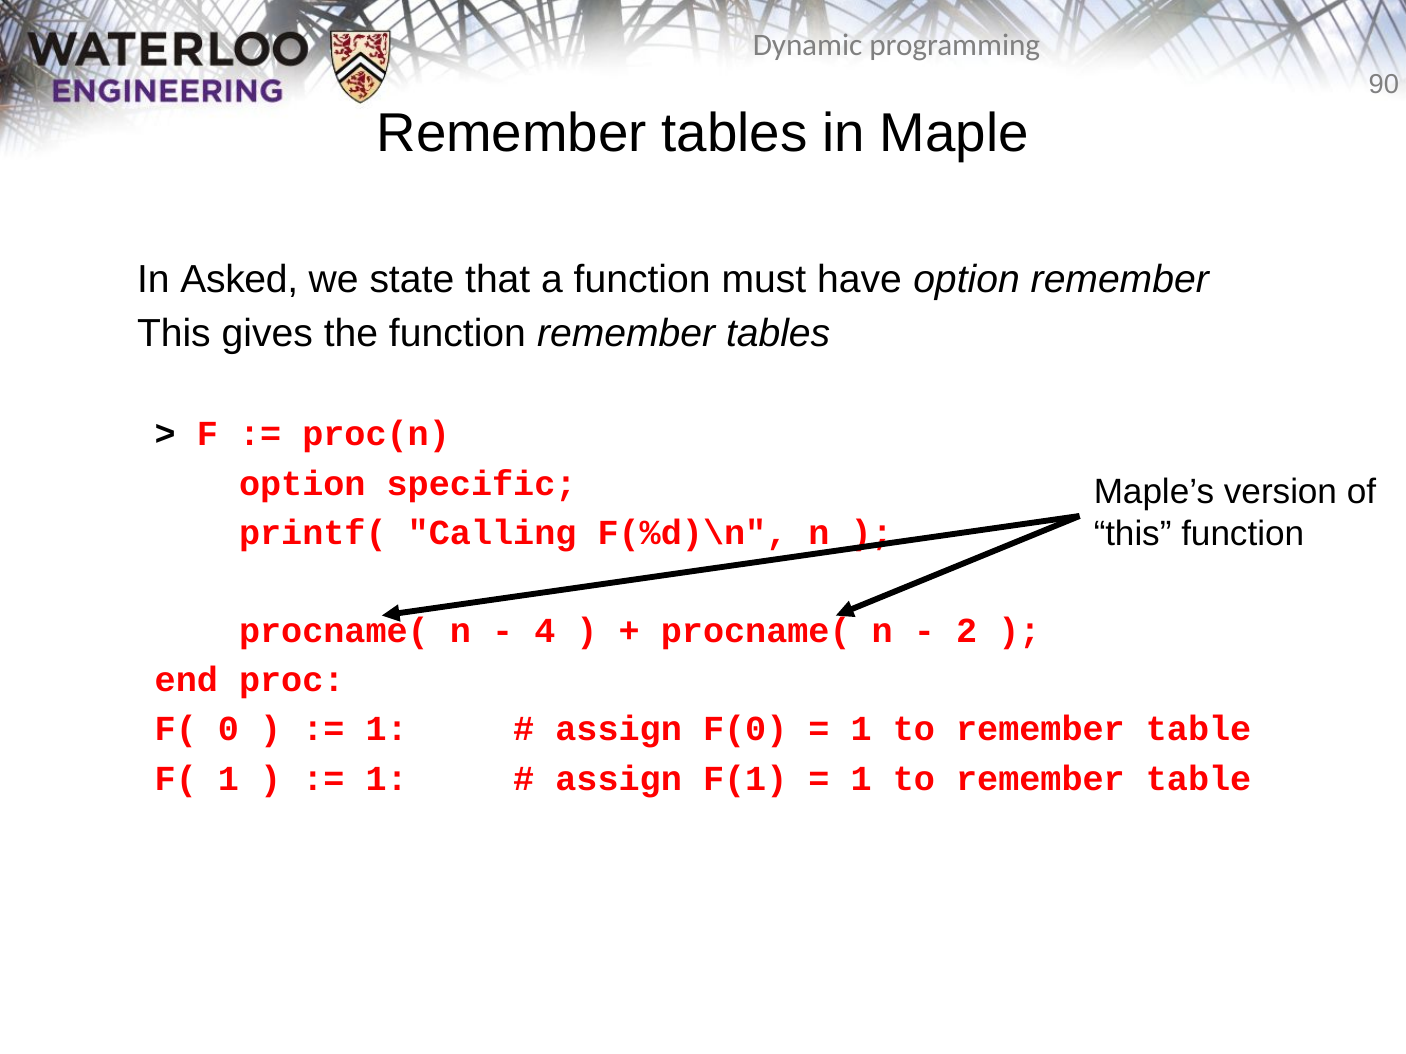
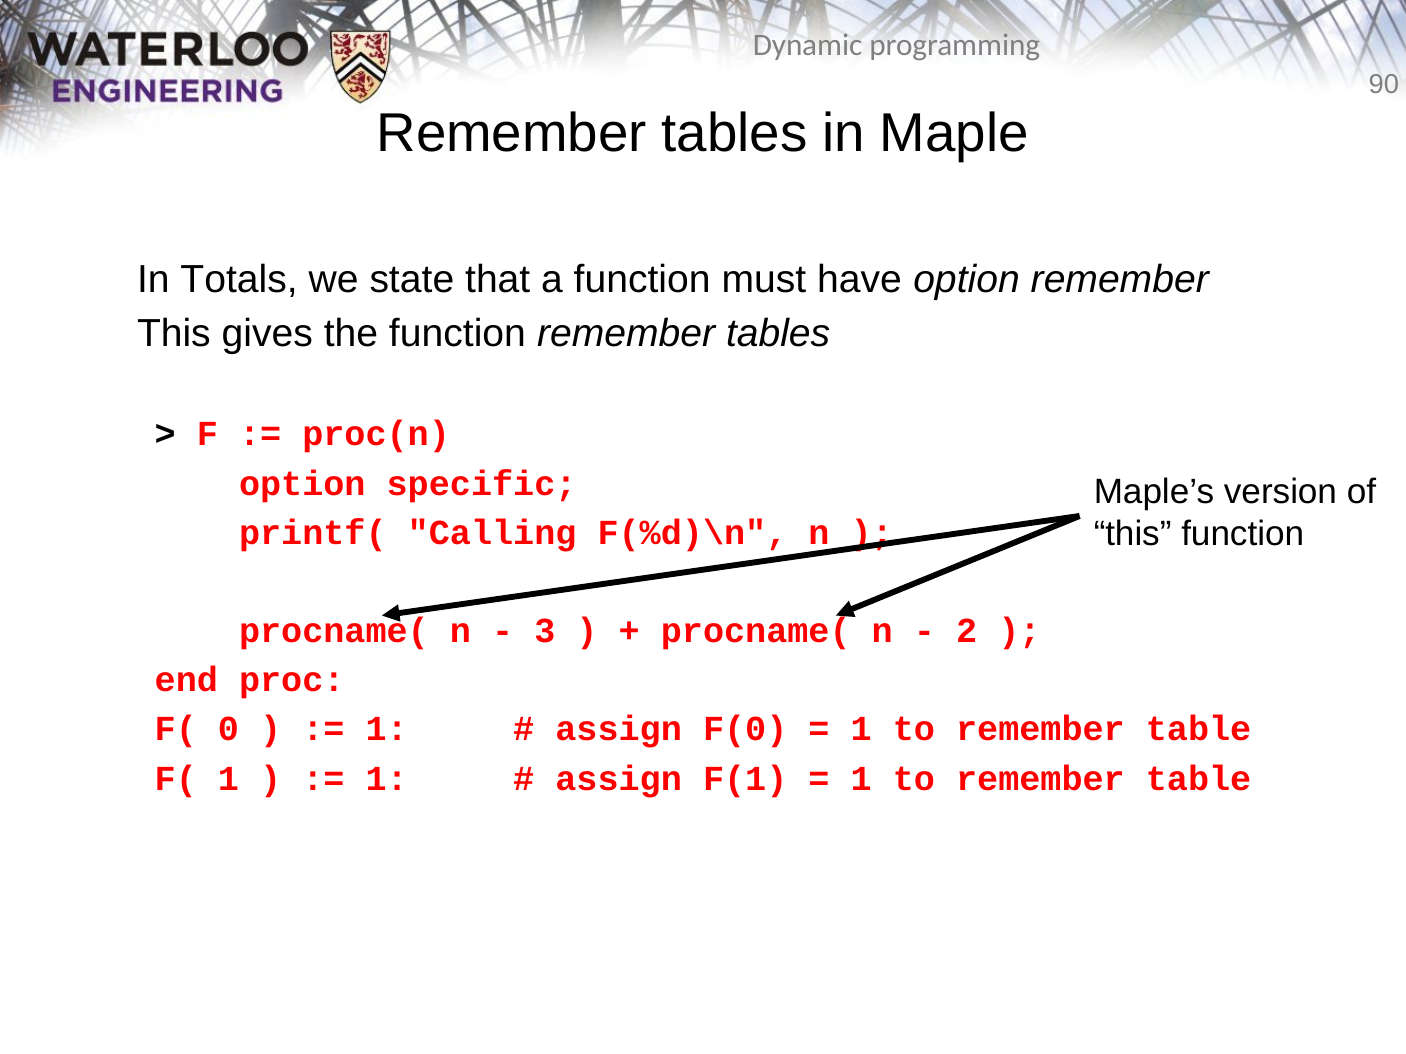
Asked: Asked -> Totals (239, 279)
4: 4 -> 3 (545, 631)
